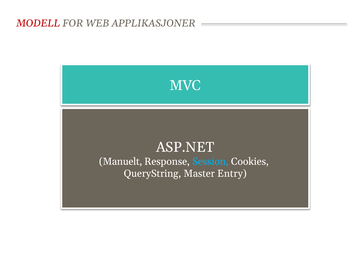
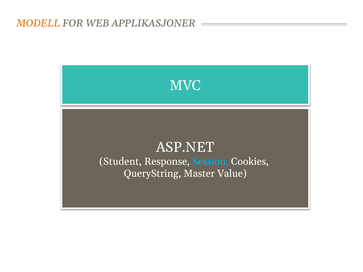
MODELL colour: red -> orange (38, 23)
Manuelt: Manuelt -> Student (121, 162)
Entry: Entry -> Value (232, 174)
